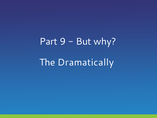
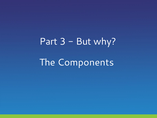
9: 9 -> 3 (63, 41)
Dramatically: Dramatically -> Components (86, 62)
